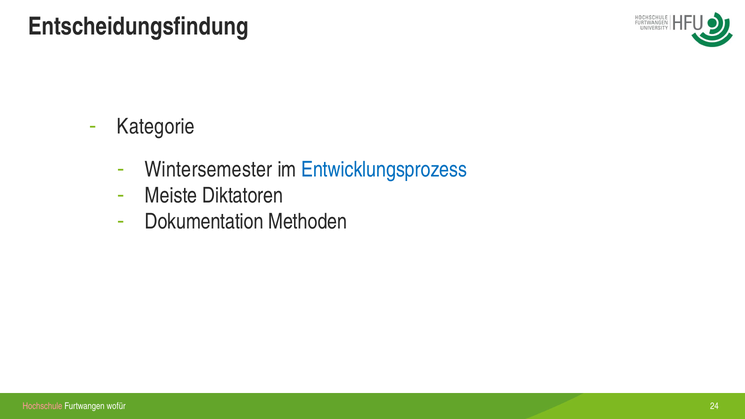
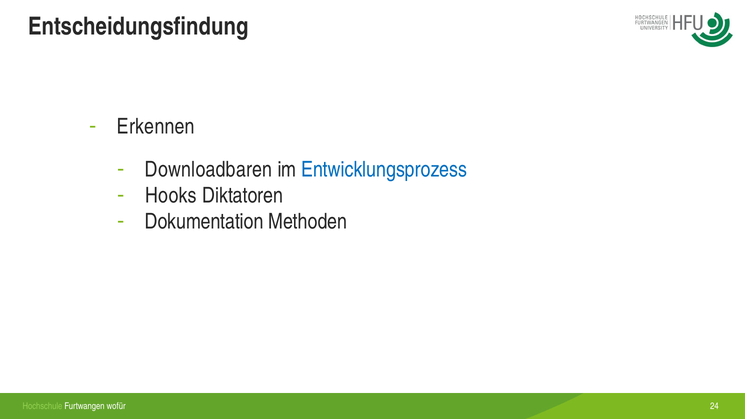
Kategorie: Kategorie -> Erkennen (156, 127)
Wintersemester: Wintersemester -> Downloadbaren (209, 170)
Meiste: Meiste -> Hooks (171, 196)
Hochschule colour: pink -> light green (42, 406)
